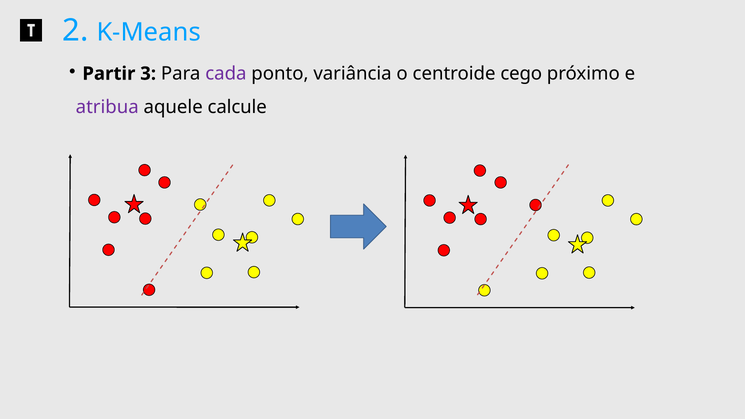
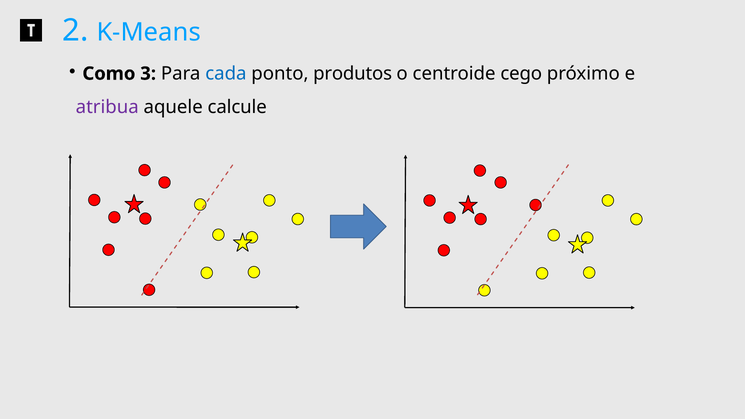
Partir: Partir -> Como (109, 74)
cada colour: purple -> blue (226, 74)
variância: variância -> produtos (353, 74)
